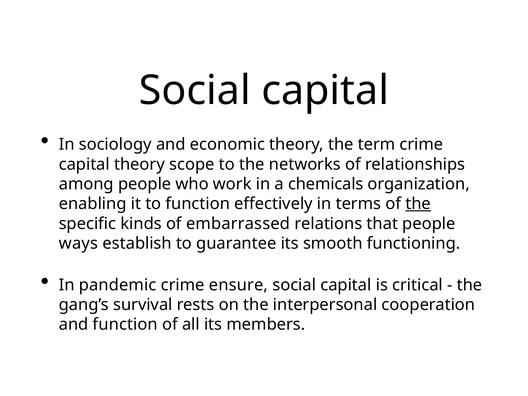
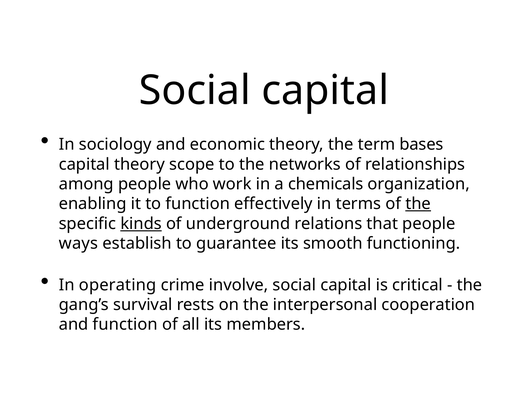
term crime: crime -> bases (421, 144)
kinds underline: none -> present (141, 224)
embarrassed: embarrassed -> underground (238, 224)
pandemic: pandemic -> operating (118, 285)
ensure: ensure -> involve (239, 285)
